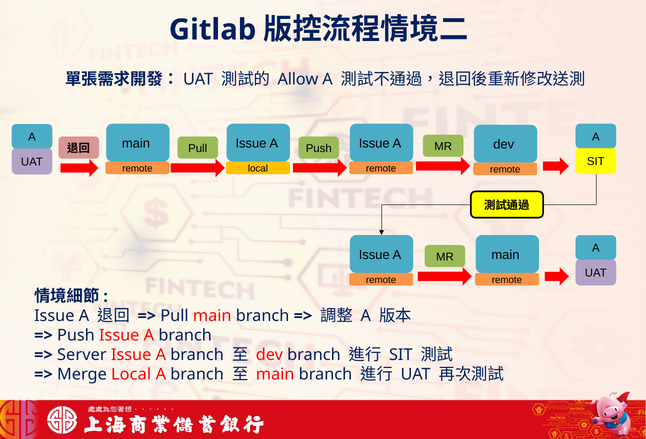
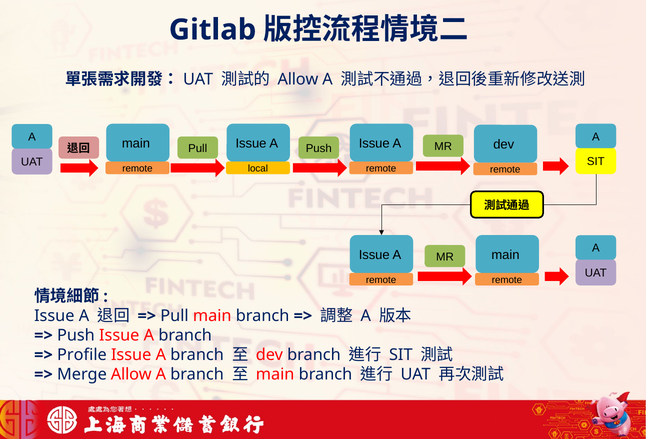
Server: Server -> Profile (82, 355)
Merge Local: Local -> Allow (131, 375)
